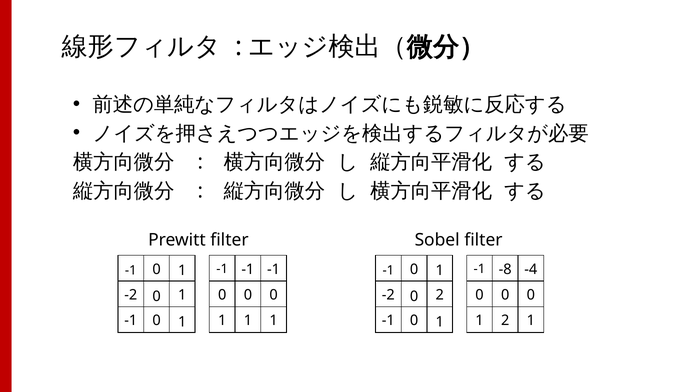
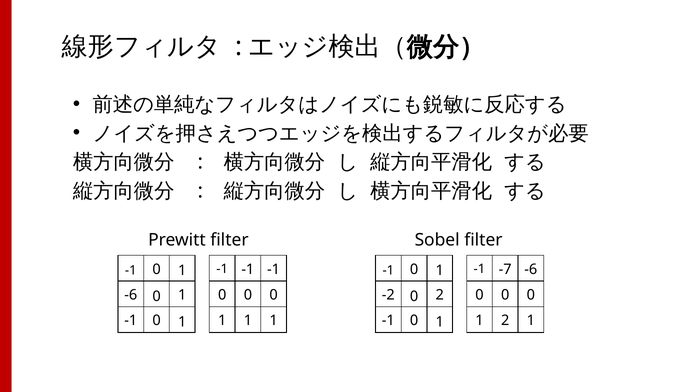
-8: -8 -> -7 (505, 269)
-4: -4 -> -6 (531, 269)
-2: -2 -> -6 (131, 295)
